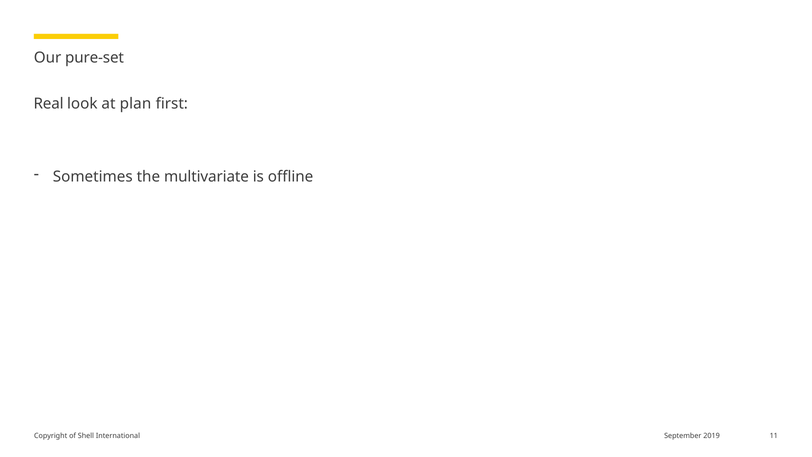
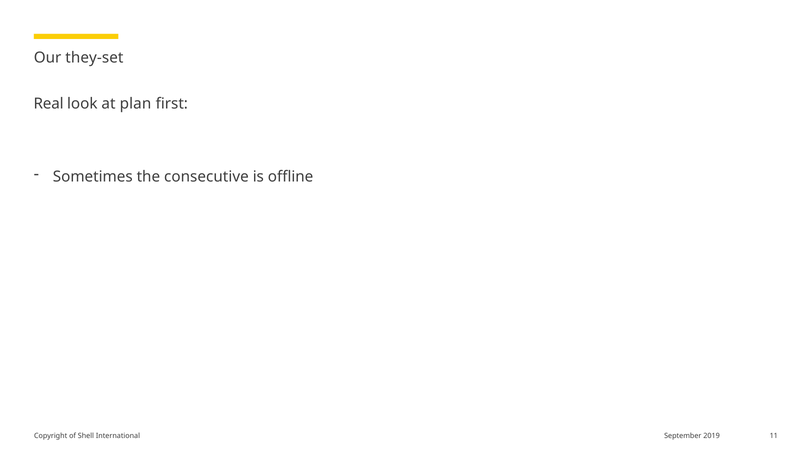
pure-set: pure-set -> they-set (94, 58)
multivariate: multivariate -> consecutive (206, 177)
